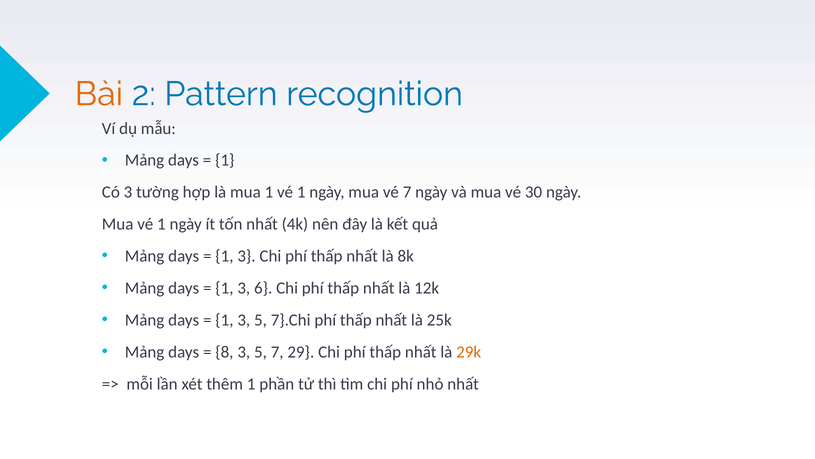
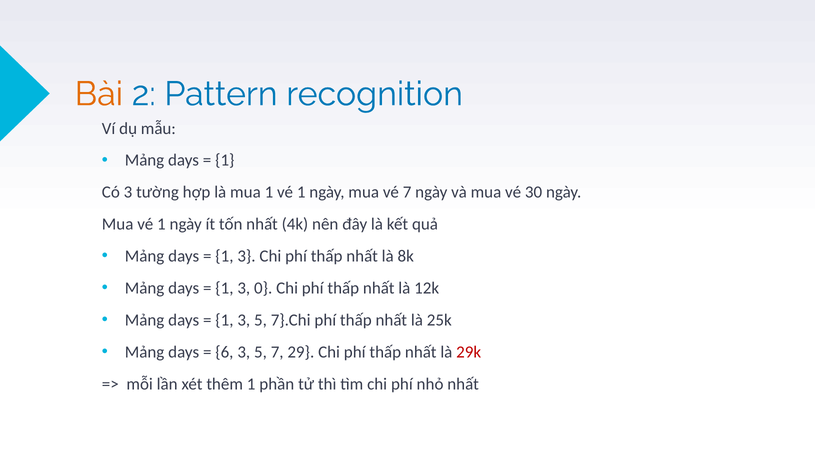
6: 6 -> 0 (263, 288)
8: 8 -> 6 (224, 352)
29k colour: orange -> red (469, 352)
